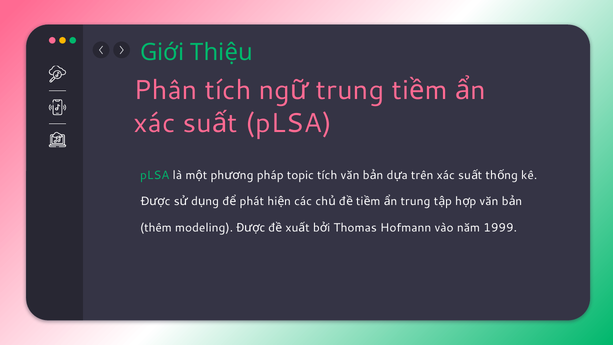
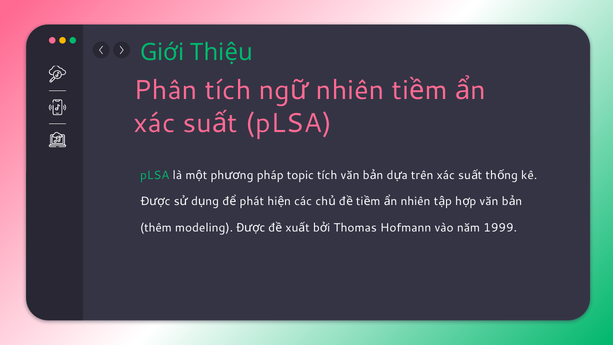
trung: trung -> nhiên (350, 90)
trung: trung -> nhiên (415, 201)
